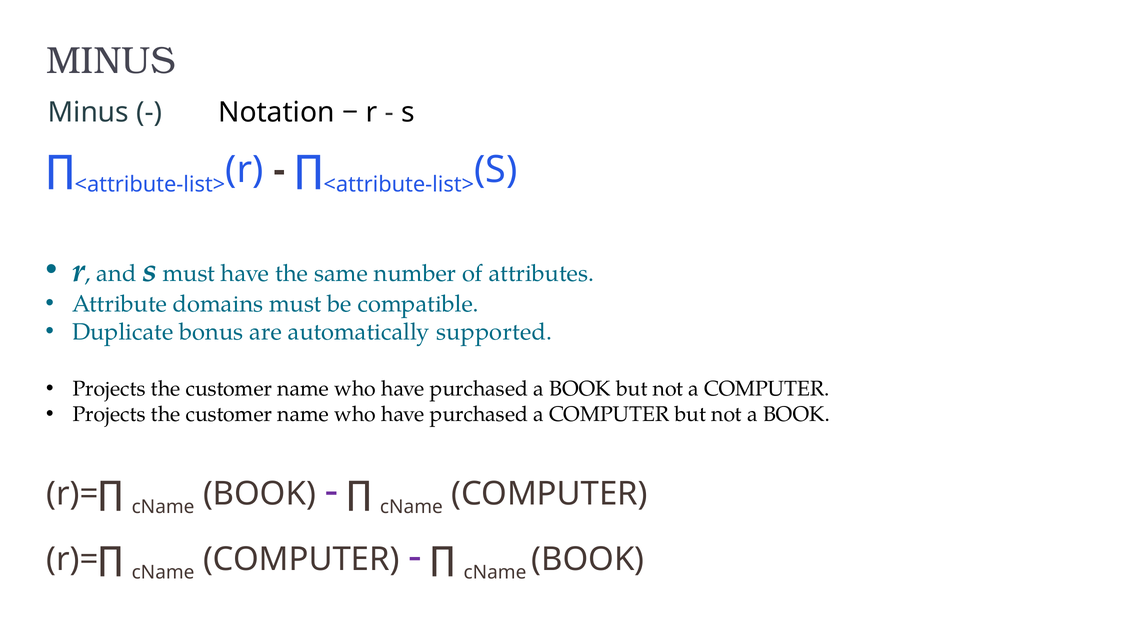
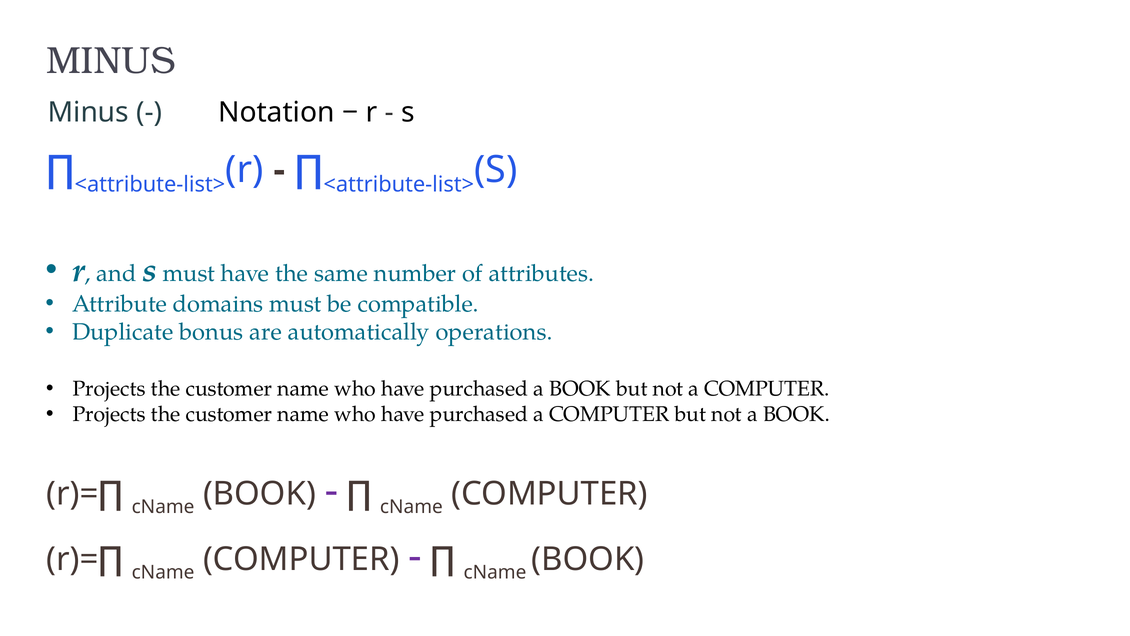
supported: supported -> operations (494, 332)
